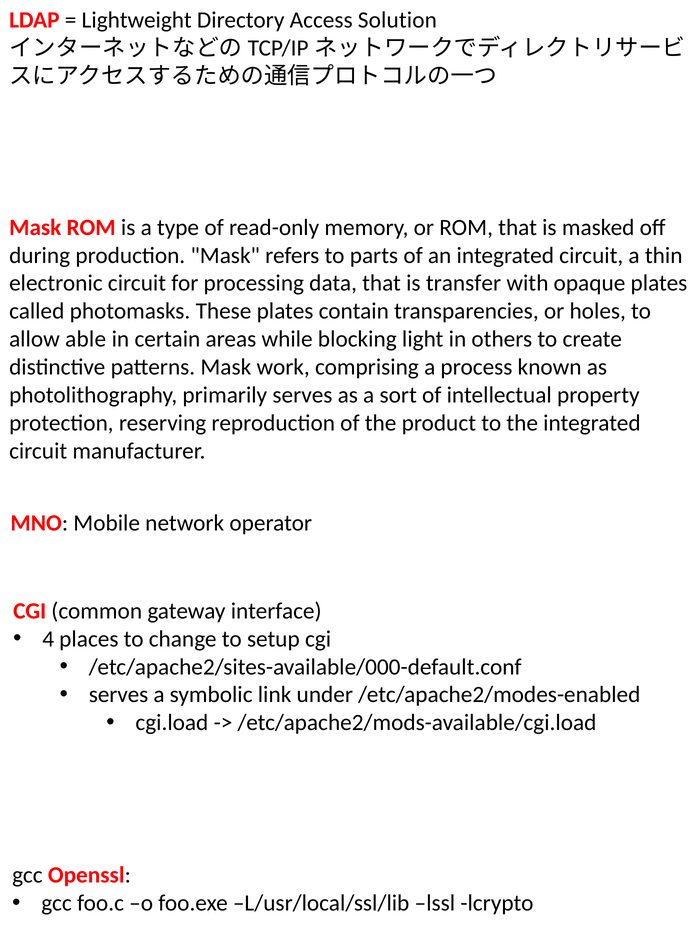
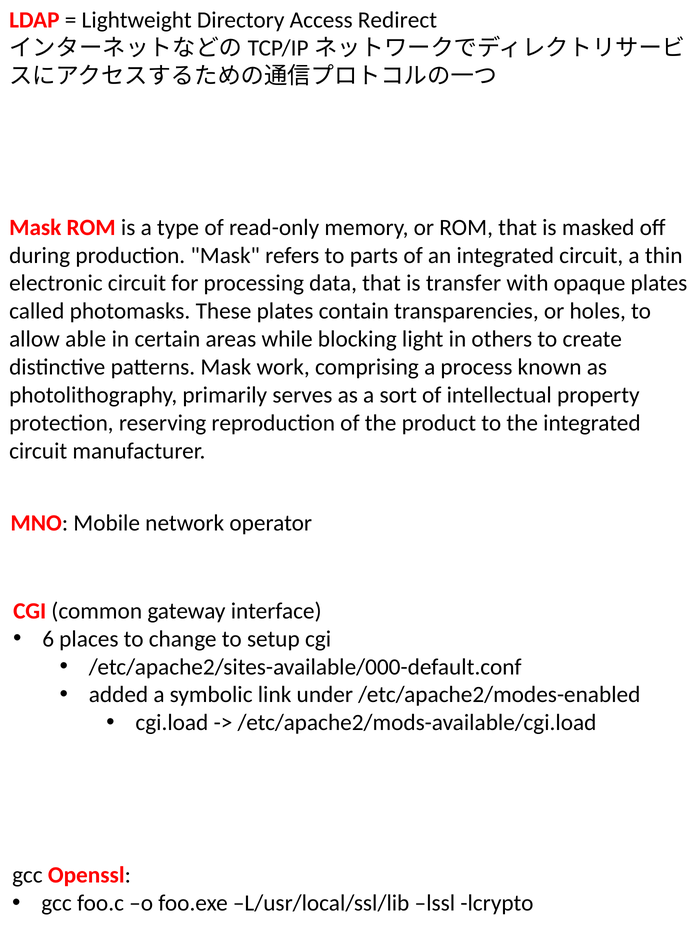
Solution: Solution -> Redirect (397, 20)
4: 4 -> 6 (48, 639)
serves: serves -> added (119, 695)
